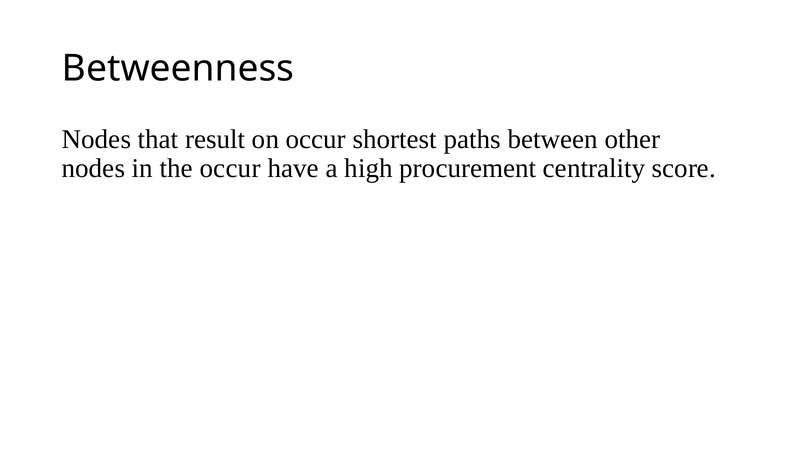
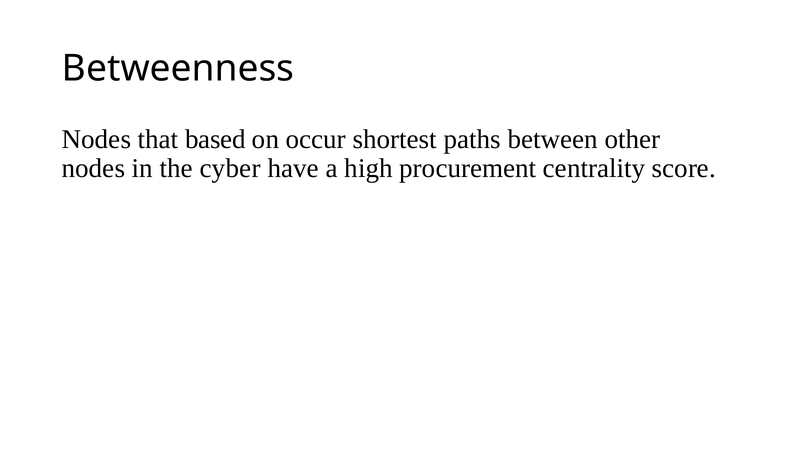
result: result -> based (215, 139)
the occur: occur -> cyber (230, 168)
